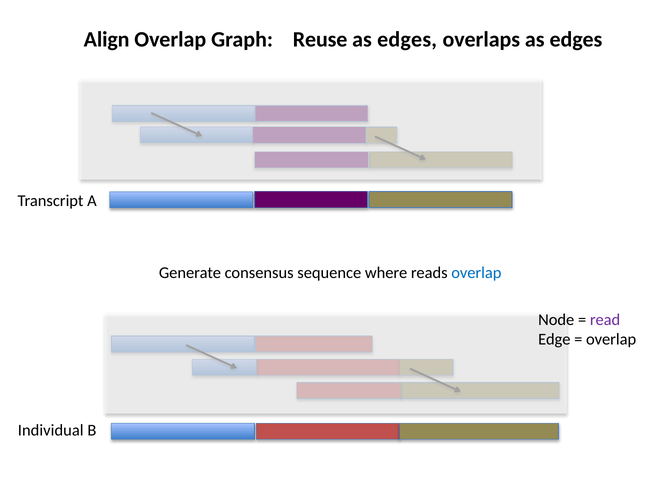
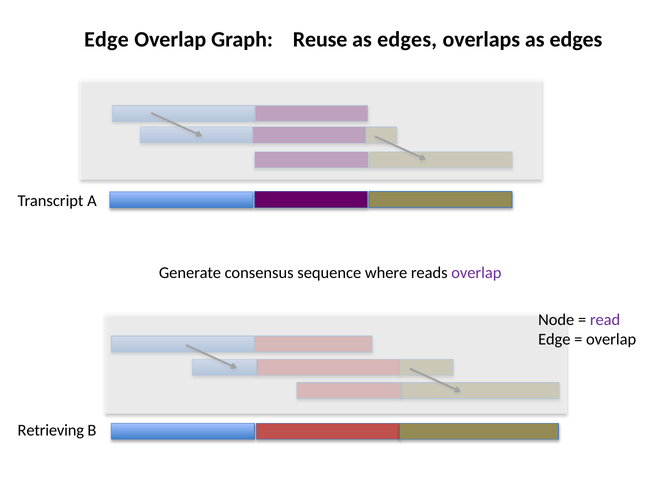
Align: Align -> Edge (106, 39)
overlap colour: blue -> purple (476, 273)
Individual: Individual -> Retrieving (51, 431)
